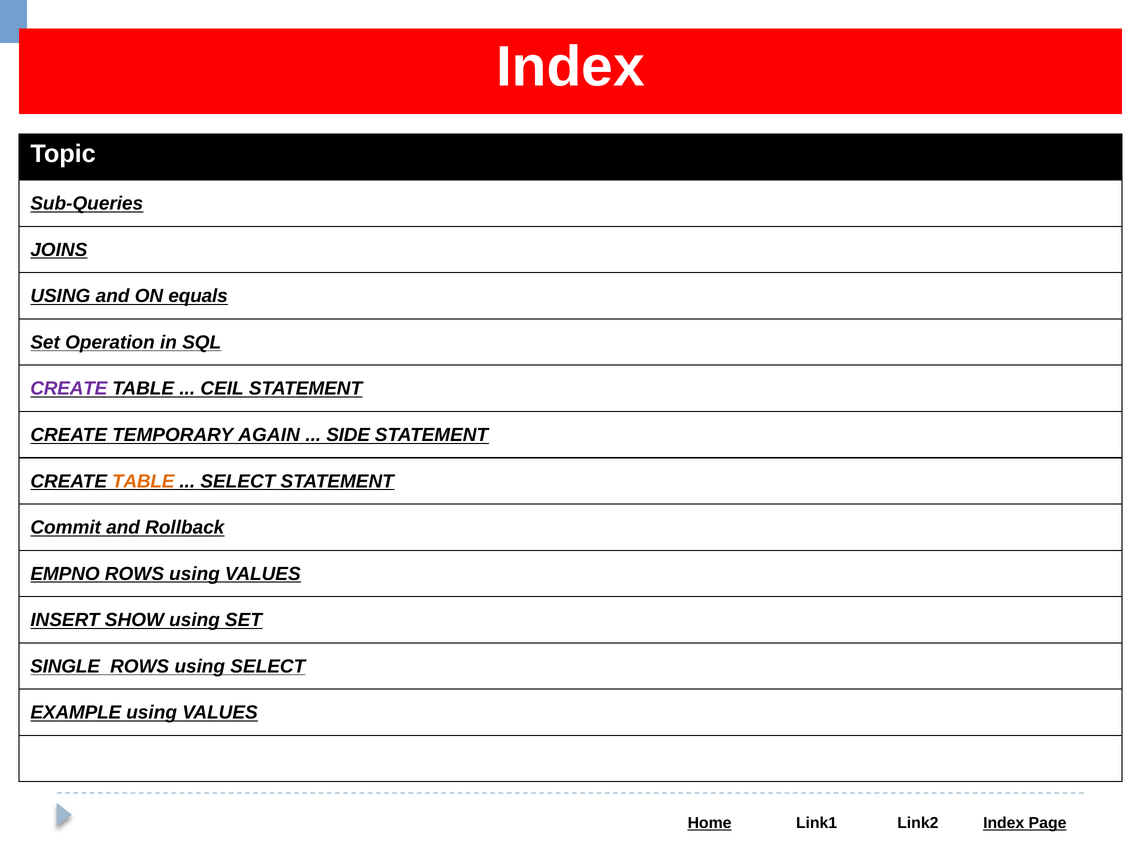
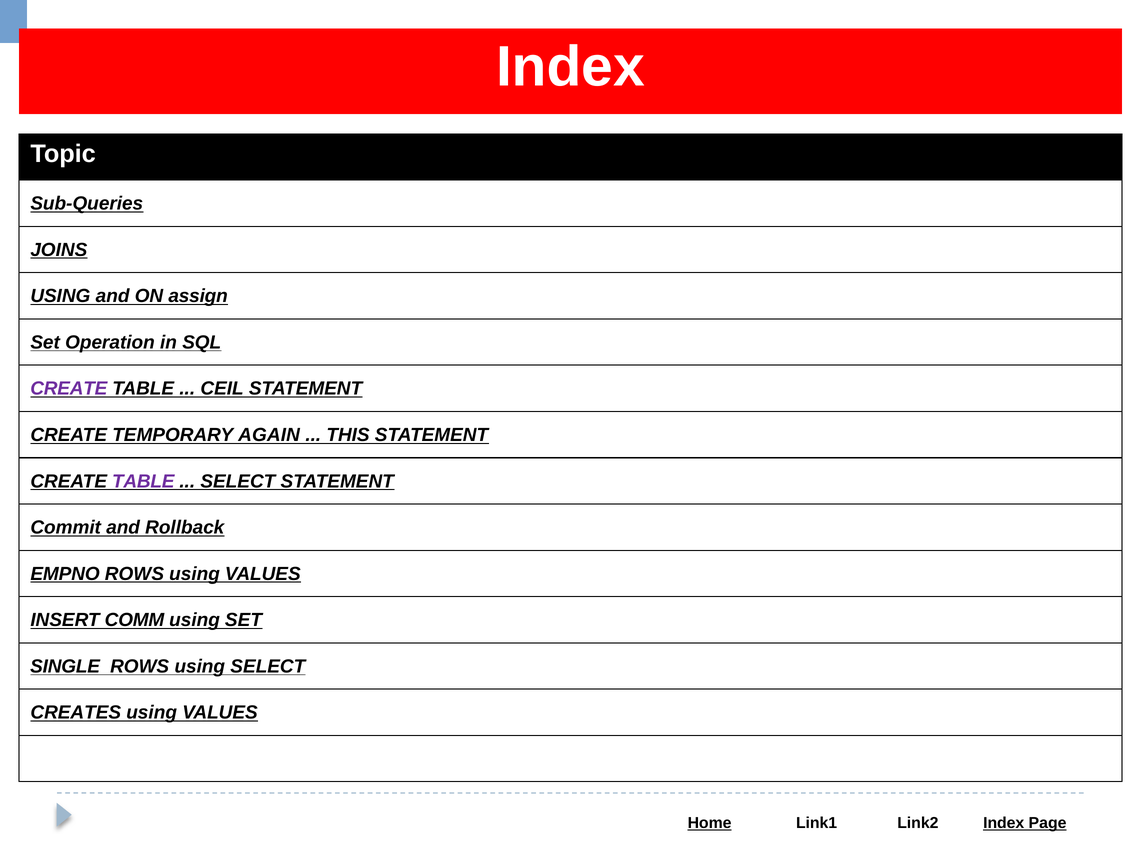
equals: equals -> assign (198, 296)
SIDE: SIDE -> THIS (348, 435)
TABLE colour: orange -> purple (143, 481)
SHOW: SHOW -> COMM (135, 620)
EXAMPLE: EXAMPLE -> CREATES (76, 712)
